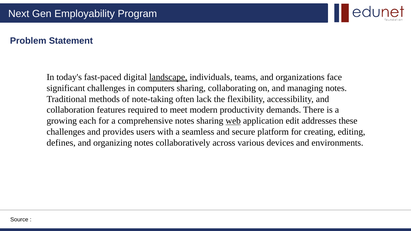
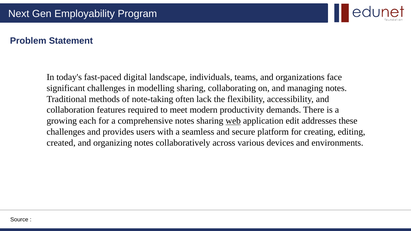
landscape underline: present -> none (168, 77)
computers: computers -> modelling (156, 88)
defines: defines -> created (61, 143)
